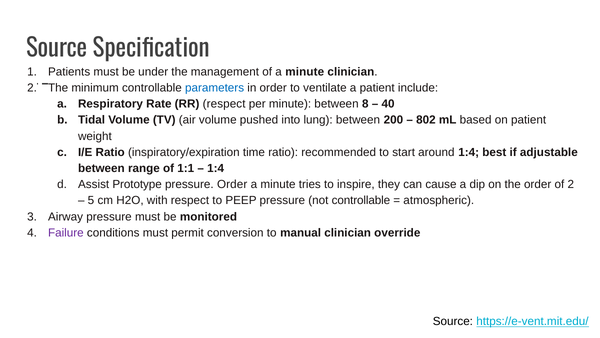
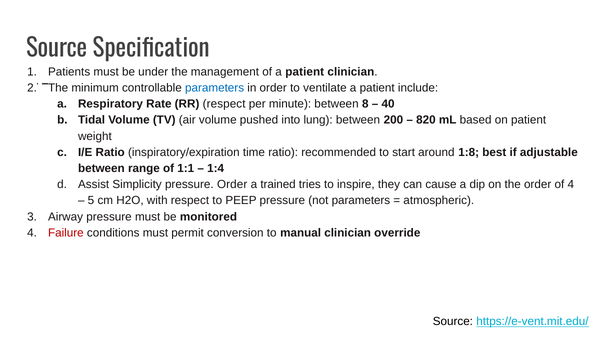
of a minute: minute -> patient (305, 72)
802: 802 -> 820 (426, 120)
around 1:4: 1:4 -> 1:8 (469, 152)
Prototype: Prototype -> Simplicity (137, 184)
minute: minute -> trained (278, 184)
of 2: 2 -> 4 (571, 184)
not controllable: controllable -> parameters (361, 200)
Failure colour: purple -> red (66, 232)
